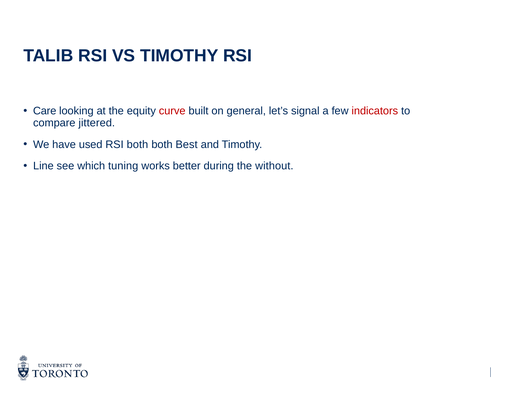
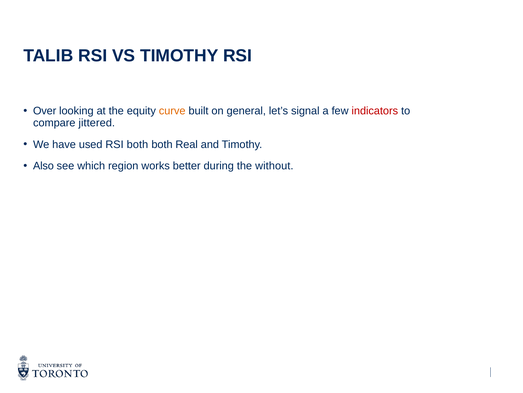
Care: Care -> Over (45, 111)
curve colour: red -> orange (172, 111)
Best: Best -> Real (187, 144)
Line: Line -> Also (43, 166)
tuning: tuning -> region (123, 166)
